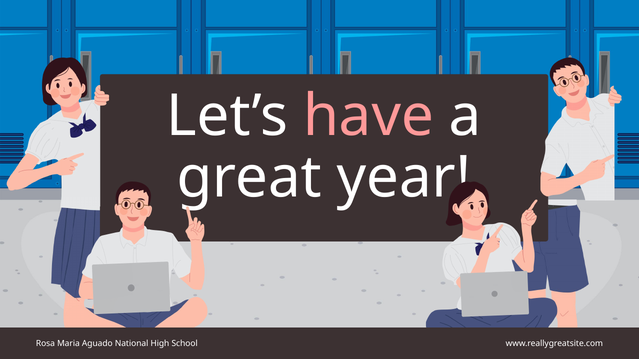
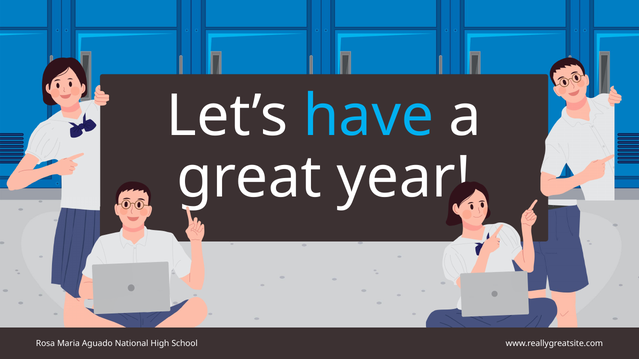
have colour: pink -> light blue (368, 116)
